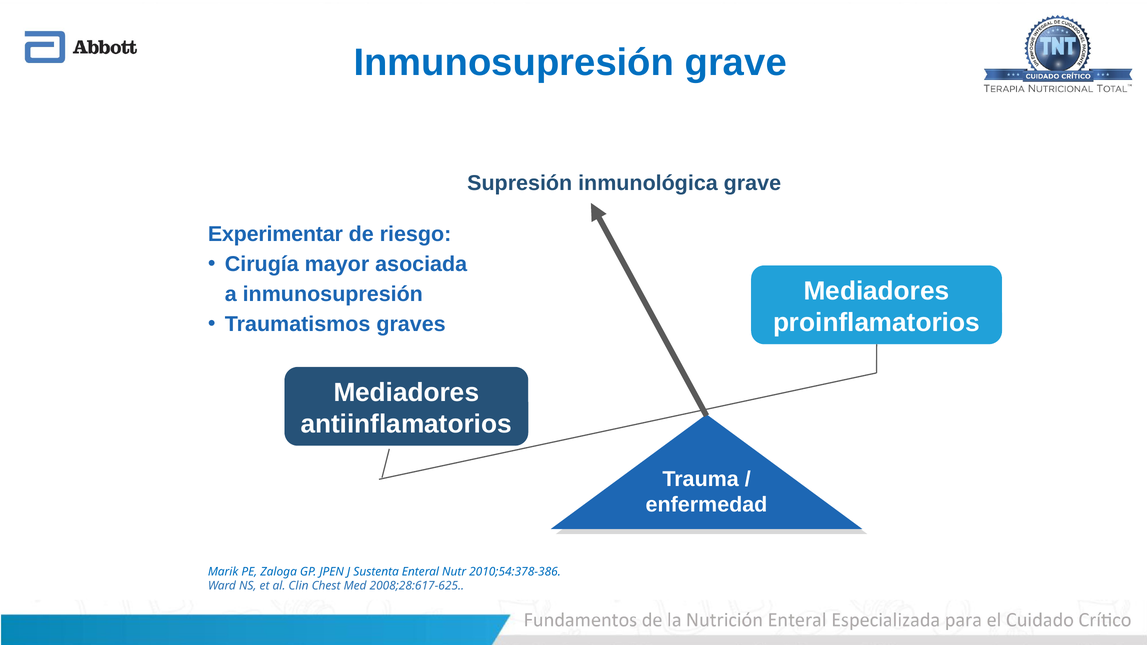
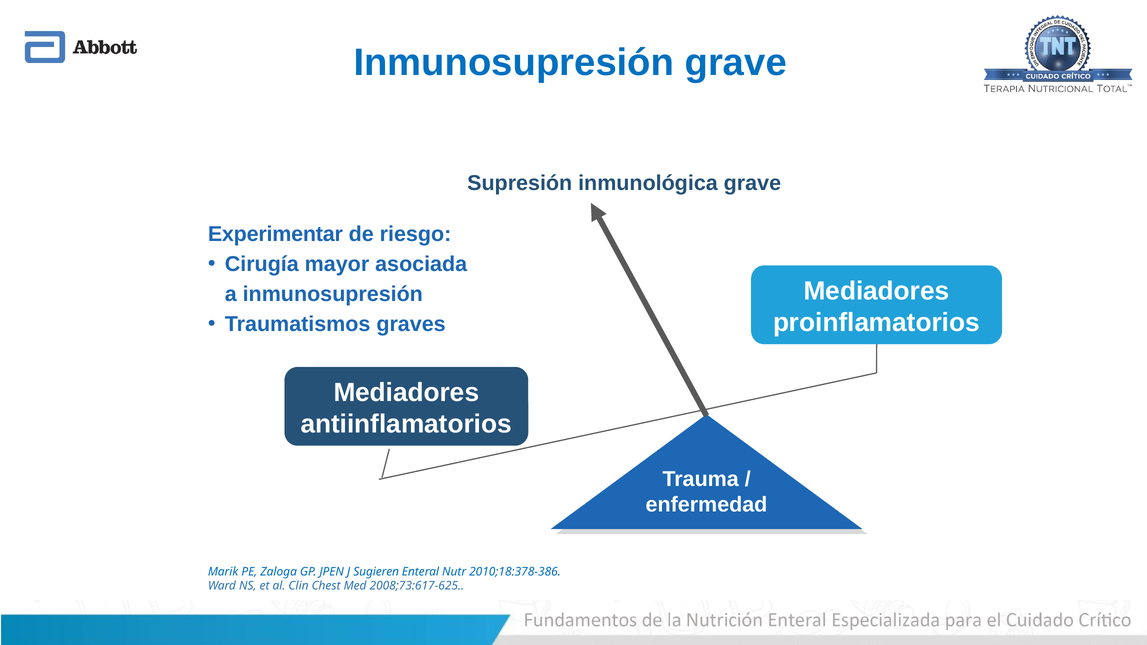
Sustenta: Sustenta -> Sugieren (376, 572)
2010;54:378-386: 2010;54:378-386 -> 2010;18:378-386 (515, 572)
2008;28:617-625: 2008;28:617-625 -> 2008;73:617-625 (417, 586)
